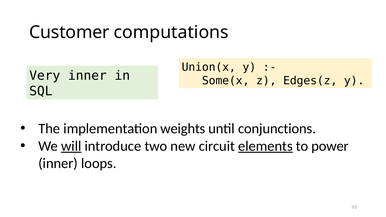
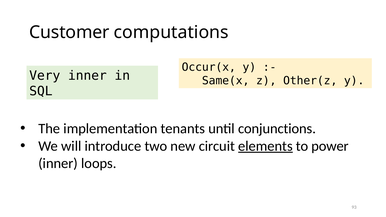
Union(x: Union(x -> Occur(x (209, 67)
Some(x: Some(x -> Same(x (226, 81)
Edges(z: Edges(z -> Other(z (310, 81)
weights: weights -> tenants (183, 129)
will underline: present -> none (71, 146)
